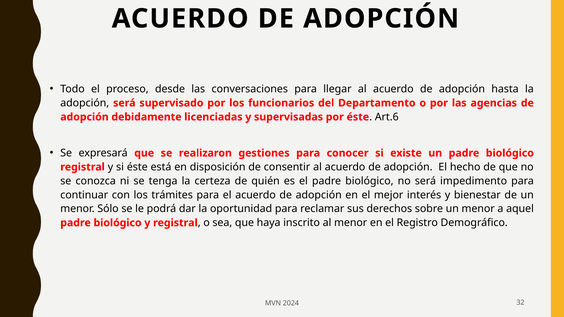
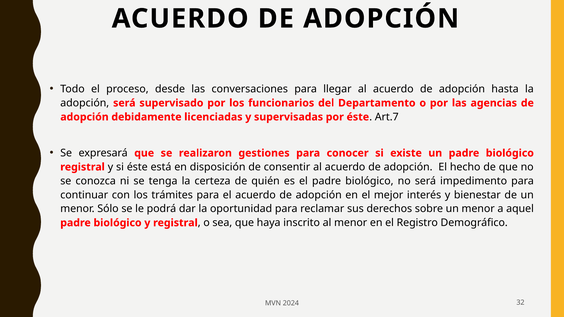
Art.6: Art.6 -> Art.7 (387, 117)
